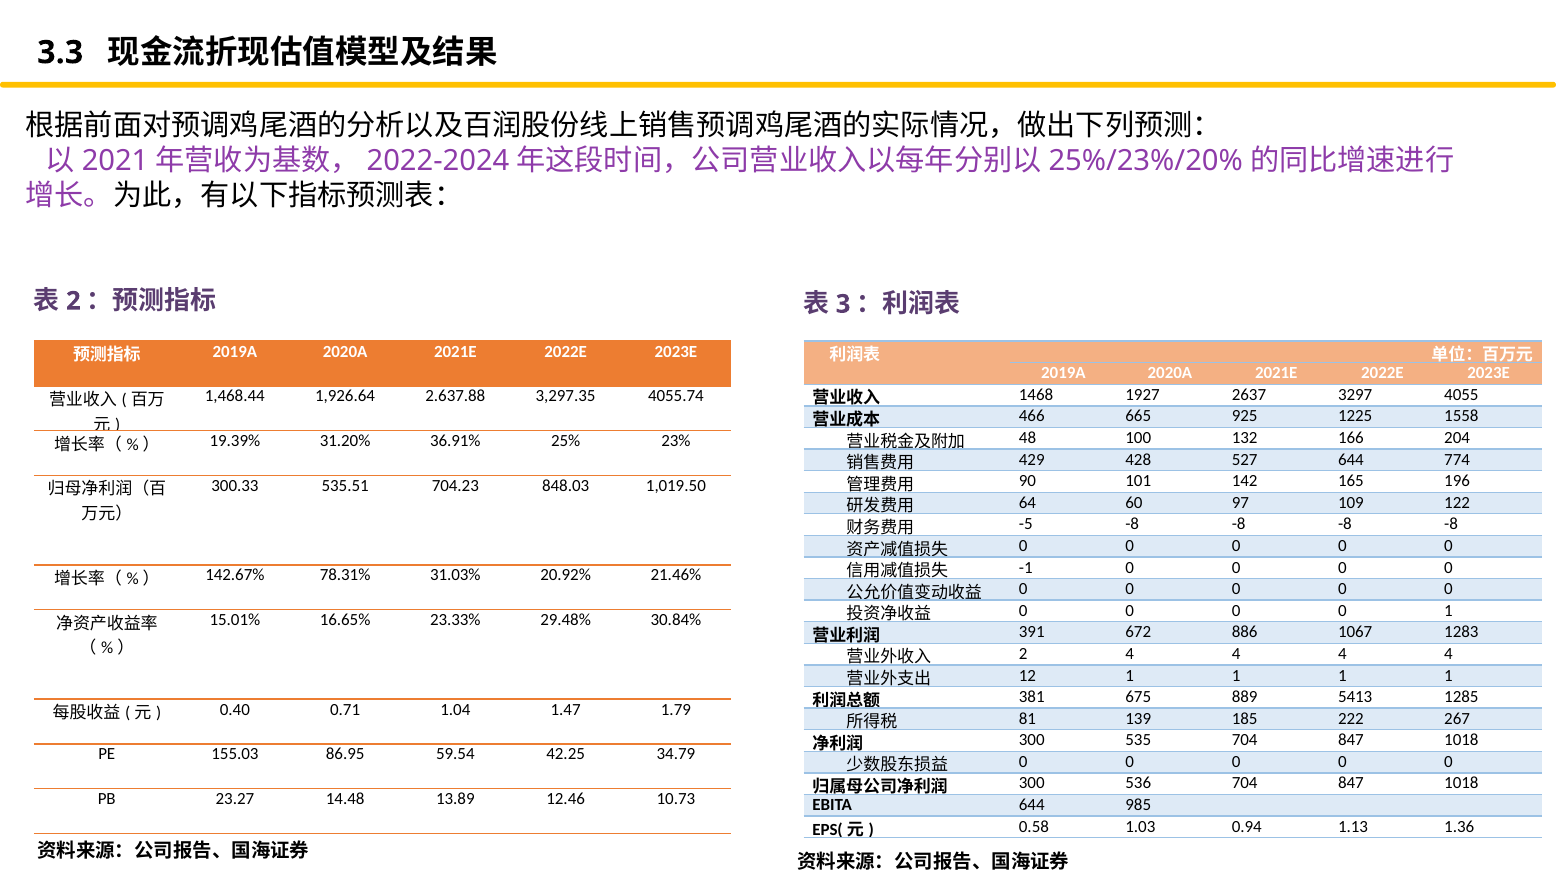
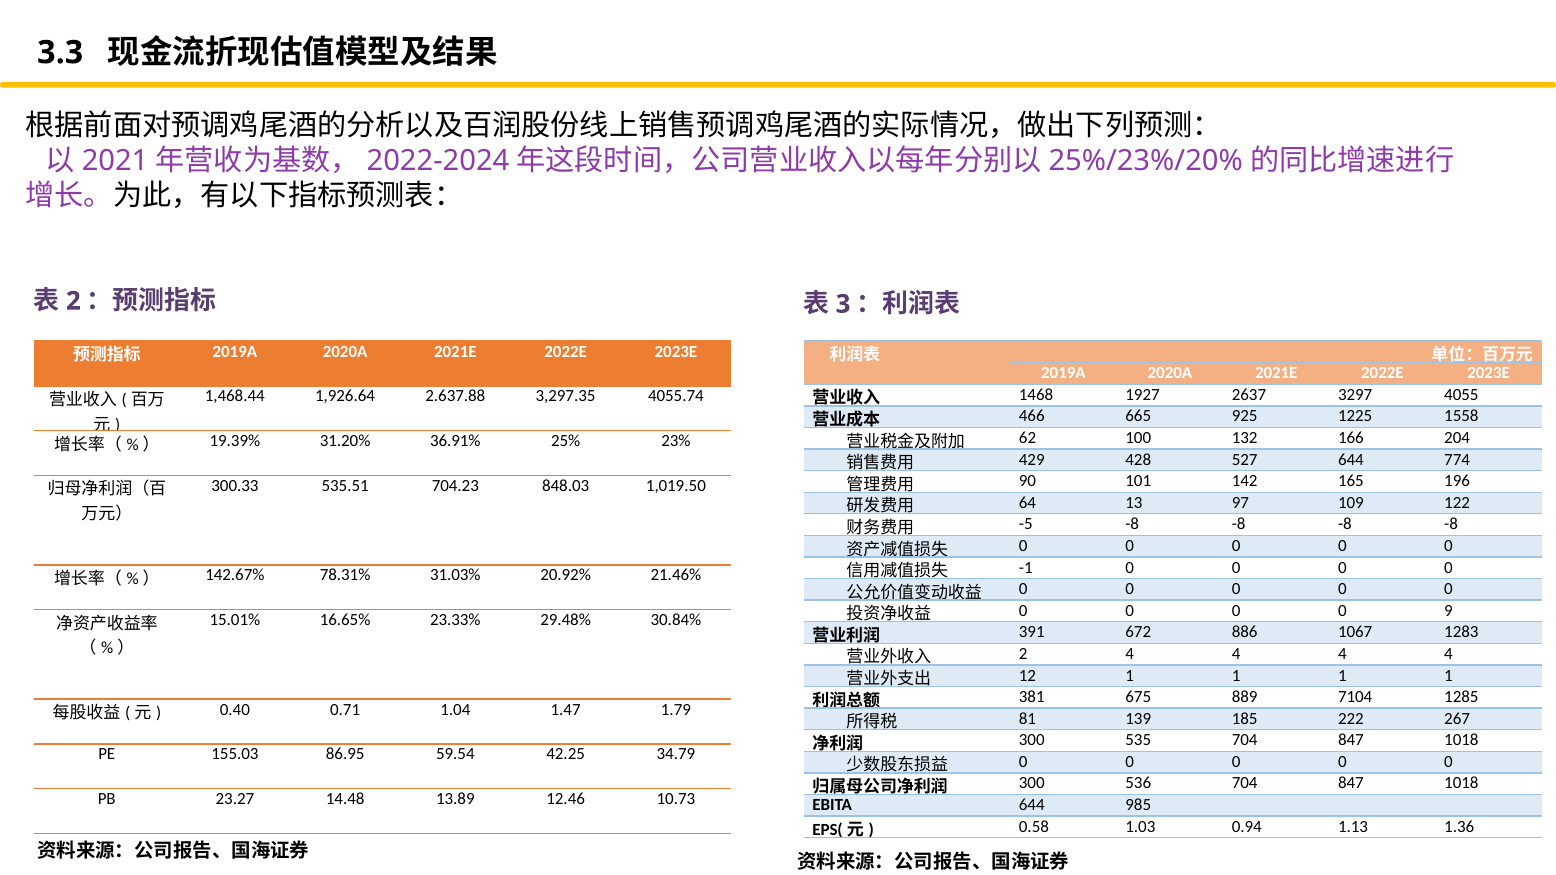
48: 48 -> 62 (1028, 438)
60: 60 -> 13 (1134, 503)
0 1: 1 -> 9 (1449, 611)
5413: 5413 -> 7104 (1355, 697)
